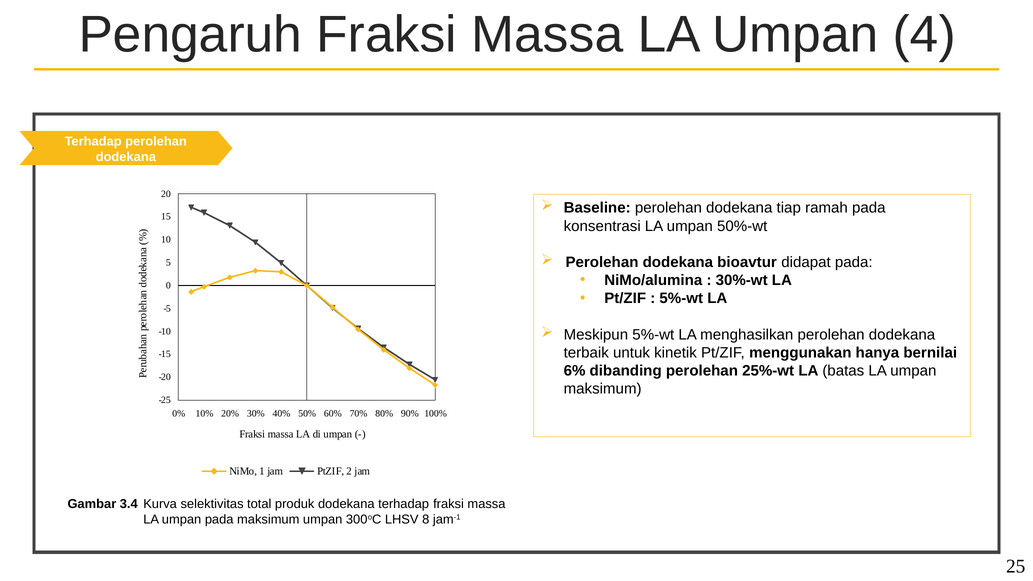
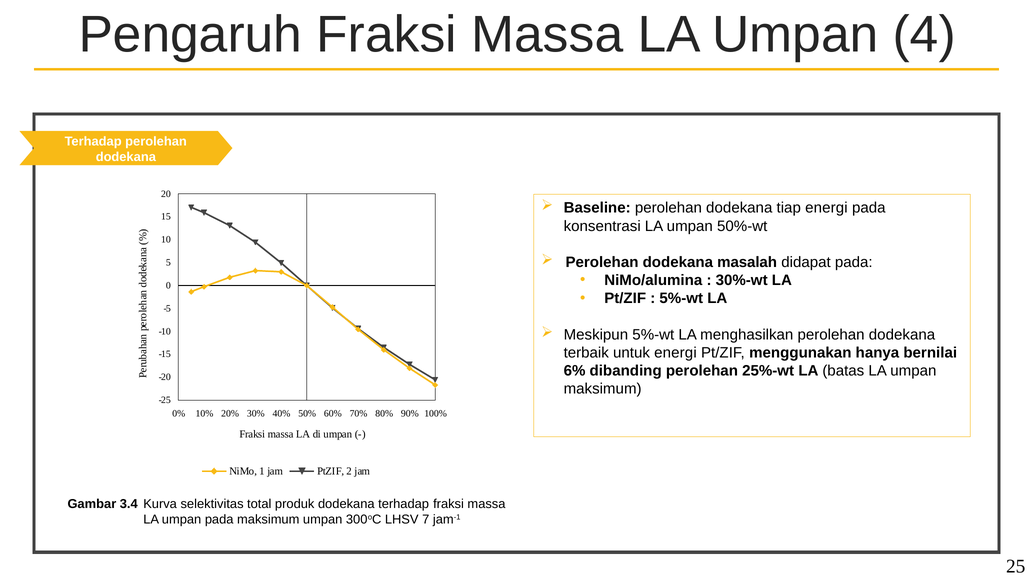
tiap ramah: ramah -> energi (826, 208)
bioavtur: bioavtur -> masalah (747, 262)
untuk kinetik: kinetik -> energi (675, 353)
8: 8 -> 7 (426, 520)
